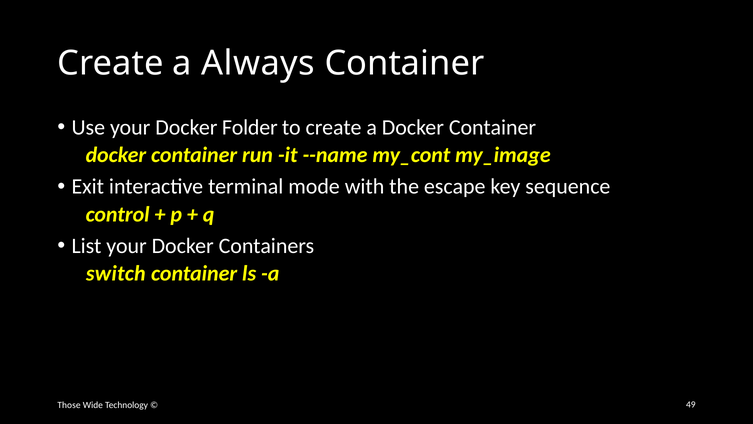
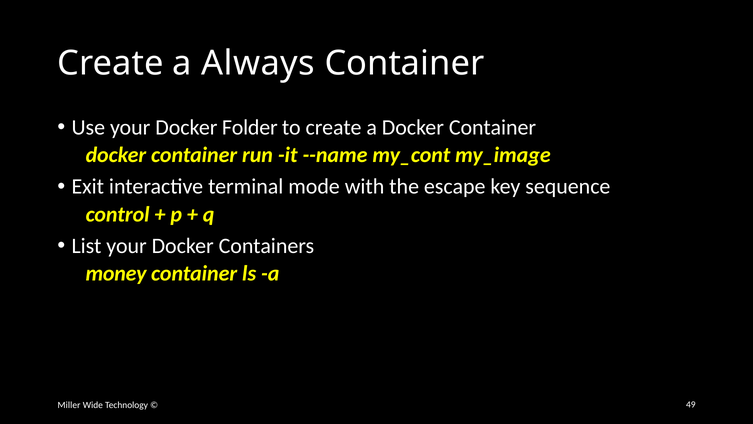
switch: switch -> money (116, 273)
Those: Those -> Miller (69, 404)
